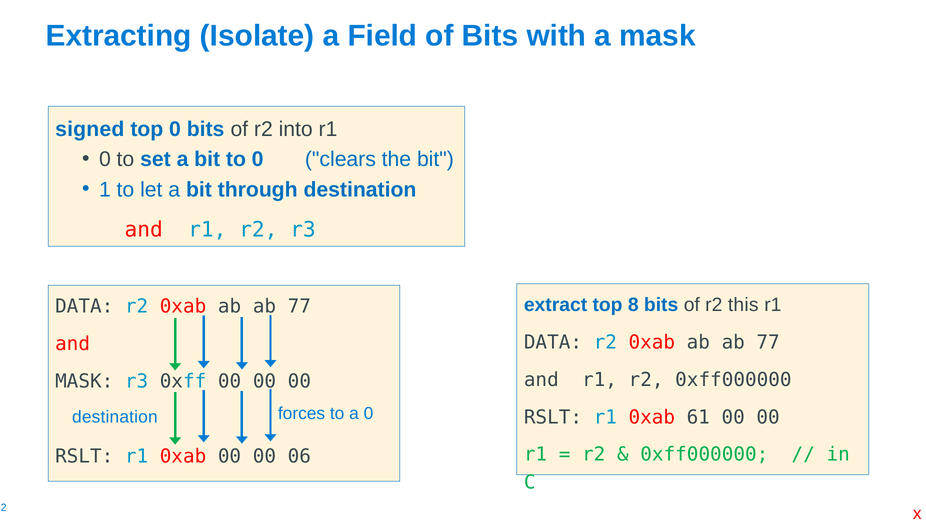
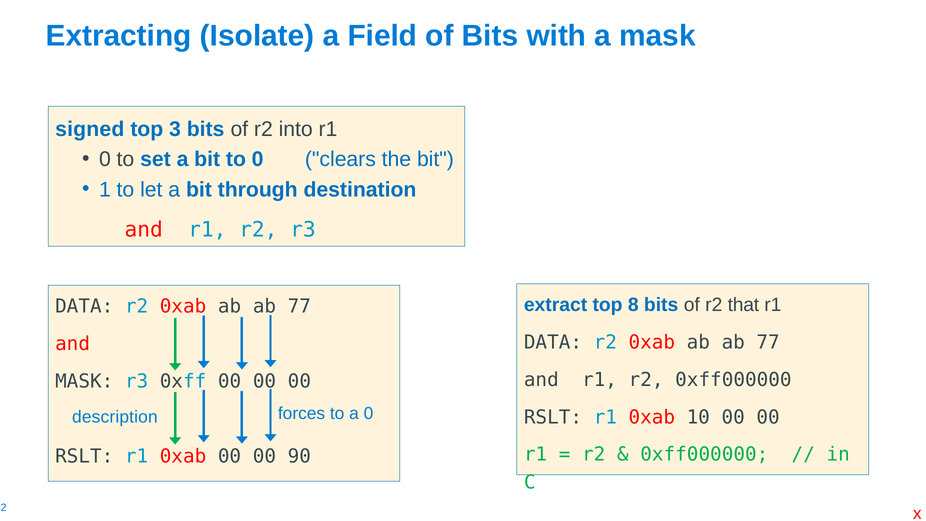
top 0: 0 -> 3 (175, 129)
this: this -> that (743, 305)
61: 61 -> 10 (698, 417)
destination: destination -> description (115, 417)
06: 06 -> 90 (299, 456)
